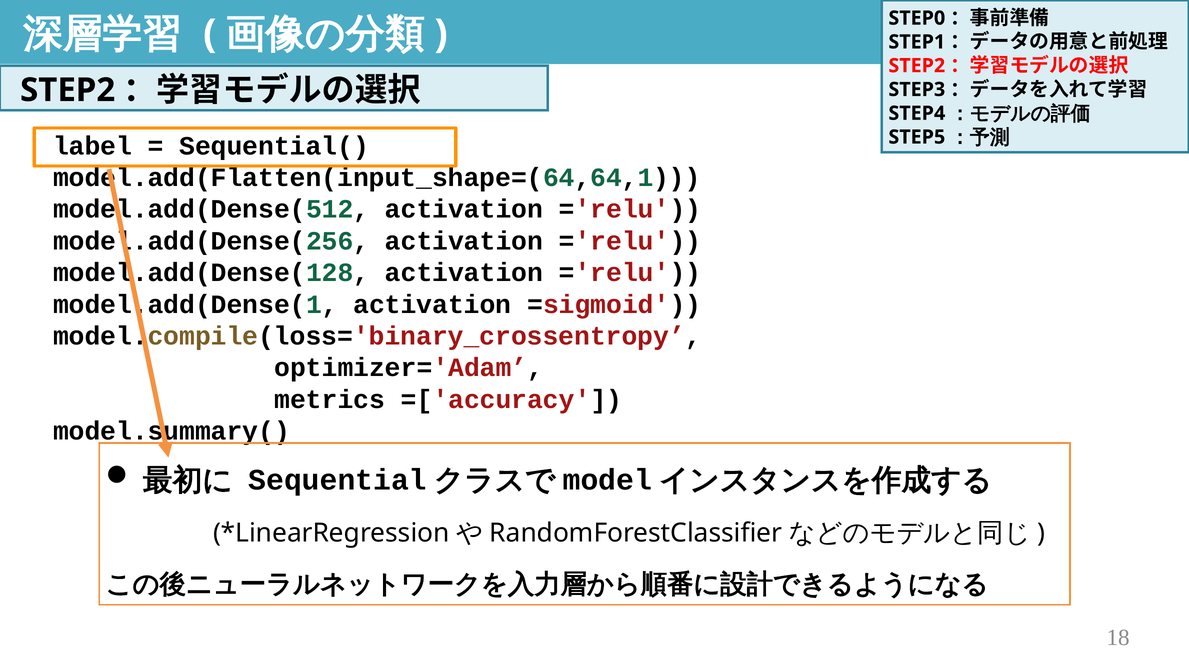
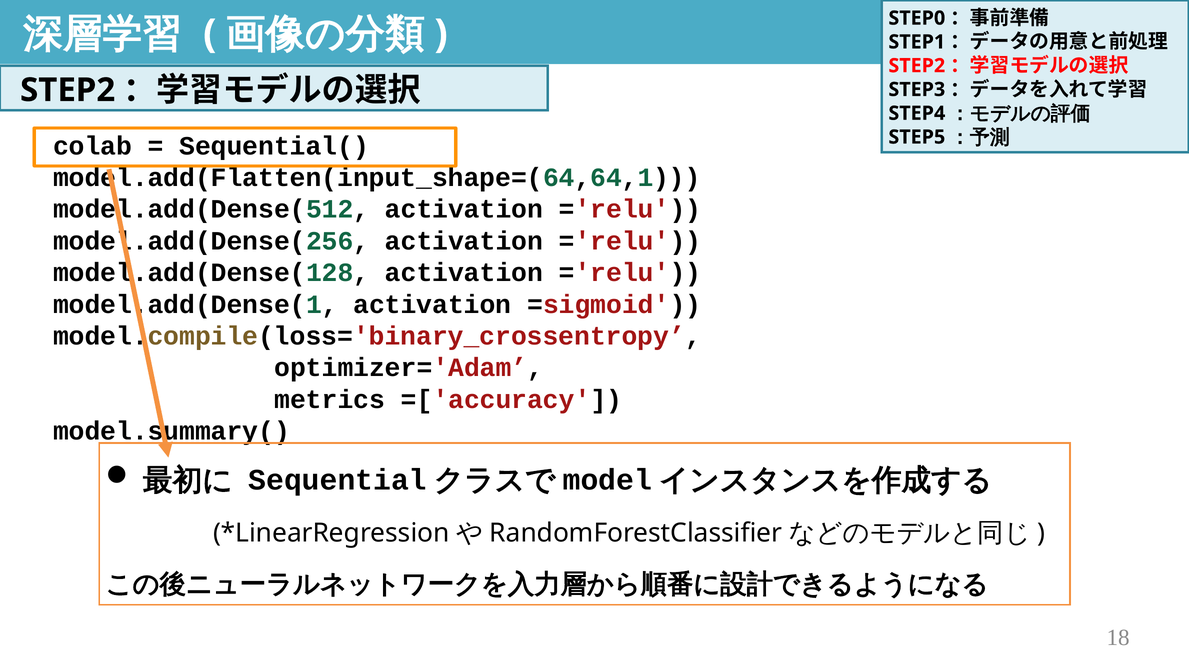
label: label -> colab (93, 146)
